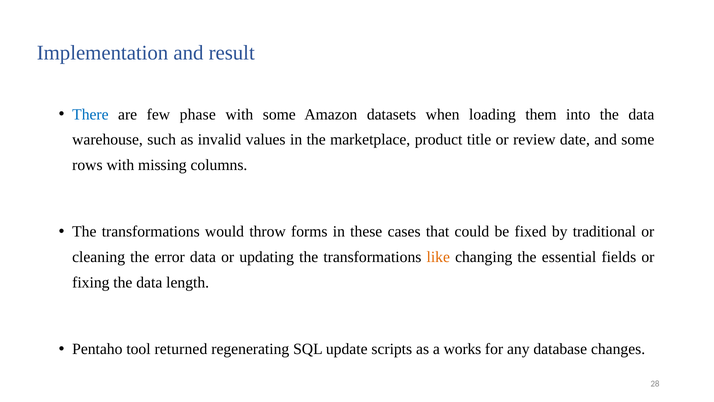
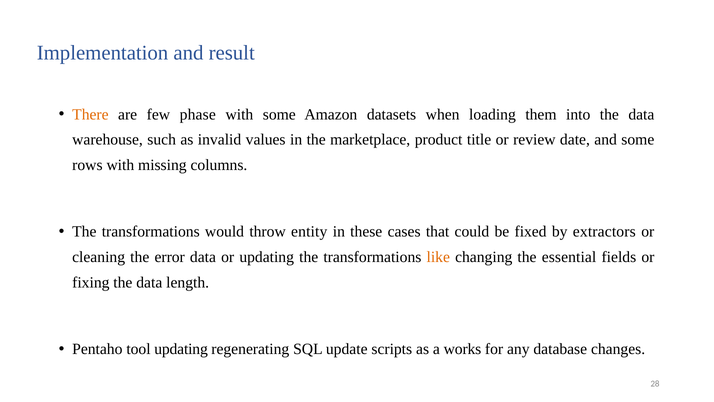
There colour: blue -> orange (90, 114)
forms: forms -> entity (309, 232)
traditional: traditional -> extractors (604, 232)
tool returned: returned -> updating (181, 349)
